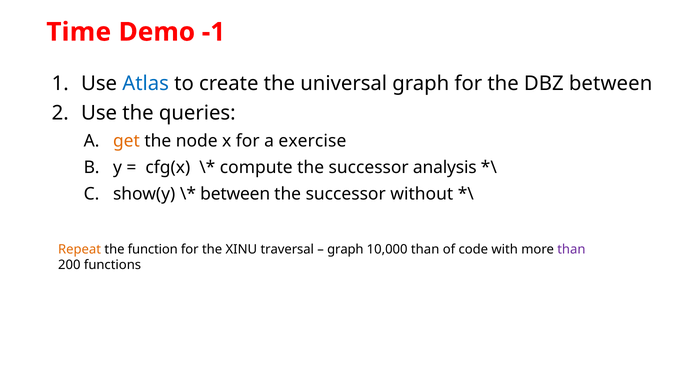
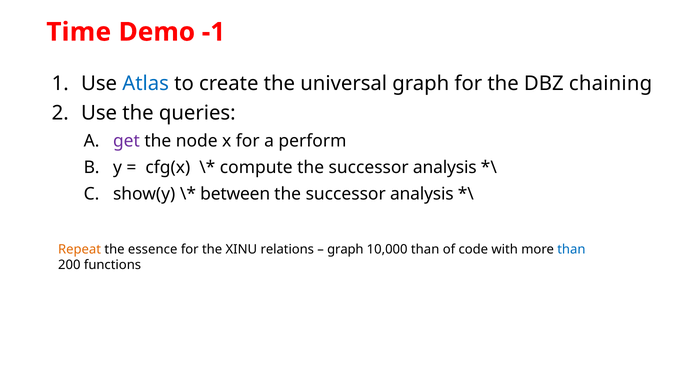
DBZ between: between -> chaining (611, 83)
get colour: orange -> purple (126, 141)
exercise: exercise -> perform (312, 141)
without: without -> analysis (422, 194)
function: function -> essence (153, 249)
traversal: traversal -> relations (287, 249)
than colour: purple -> blue (571, 249)
